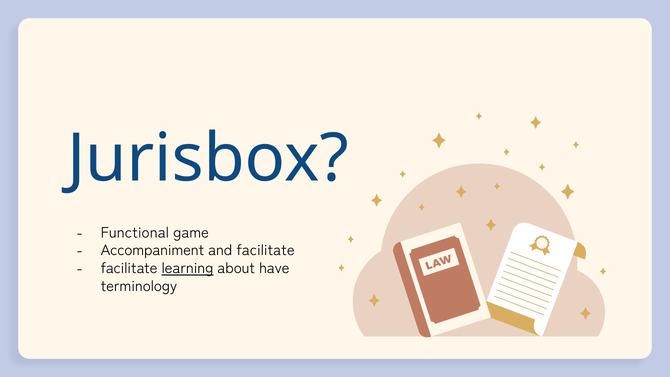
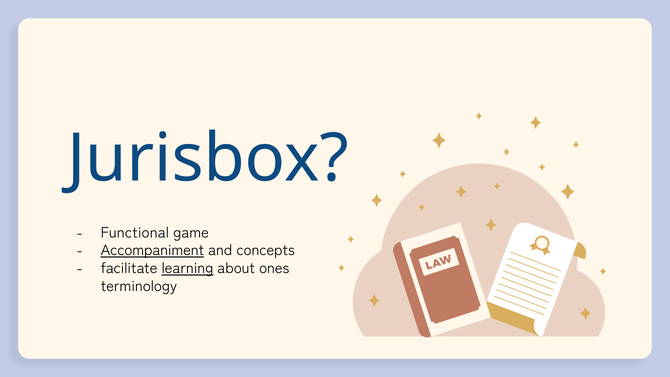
Accompaniment underline: none -> present (152, 250)
and facilitate: facilitate -> concepts (266, 250)
have: have -> ones (274, 268)
